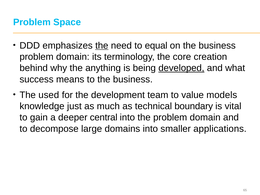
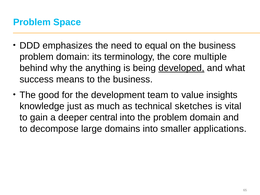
the underline: present -> none (102, 46)
creation: creation -> multiple (210, 57)
used: used -> good (49, 95)
models: models -> insights (222, 95)
boundary: boundary -> sketches (194, 106)
